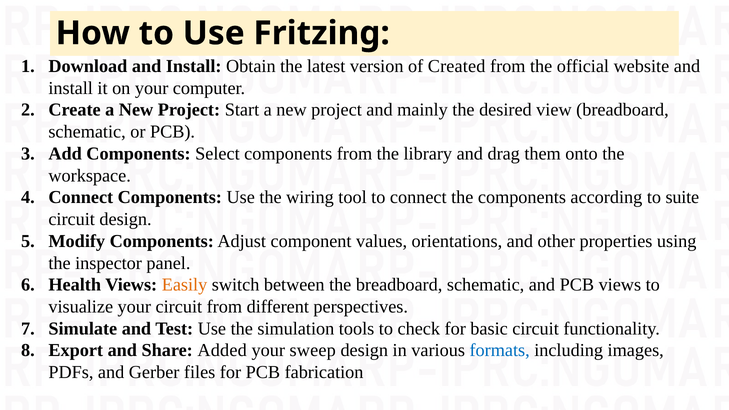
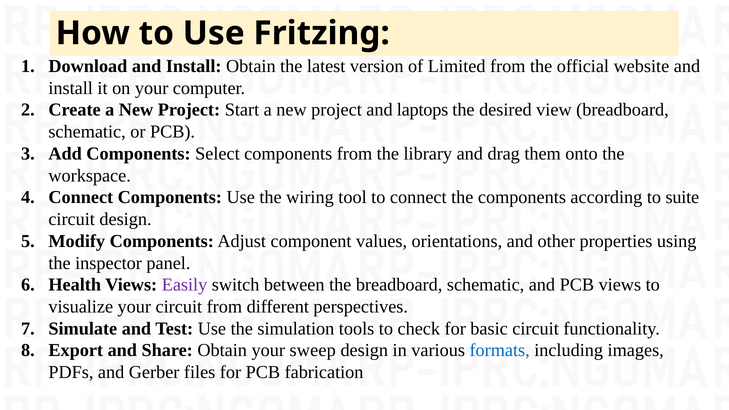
Created: Created -> Limited (457, 66)
mainly: mainly -> laptops (423, 110)
Easily colour: orange -> purple (185, 285)
Share Added: Added -> Obtain (222, 351)
